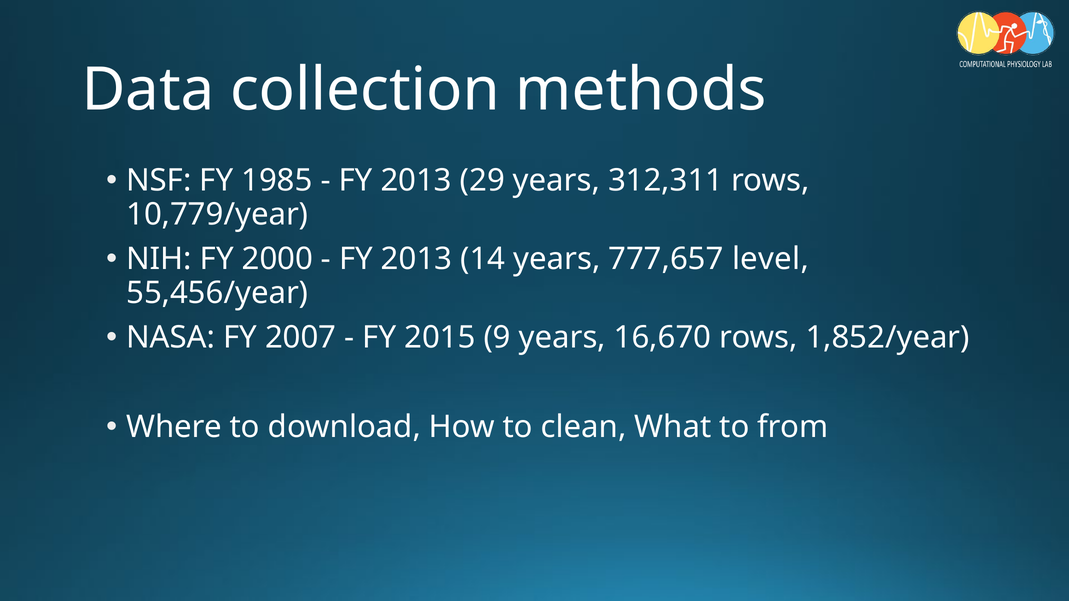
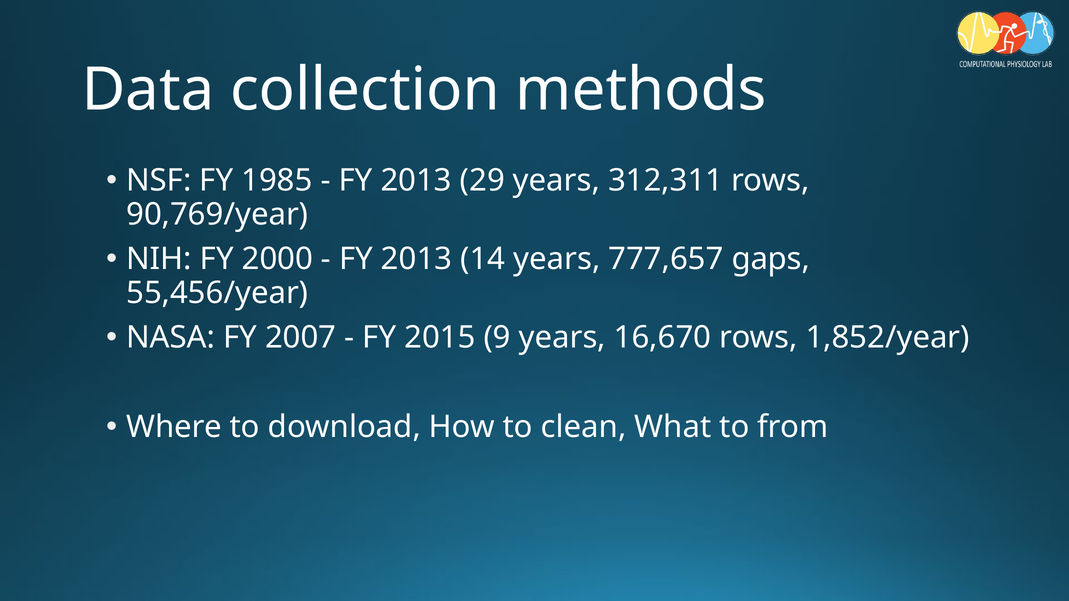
10,779/year: 10,779/year -> 90,769/year (217, 214)
level: level -> gaps (771, 259)
